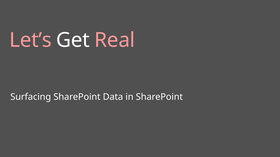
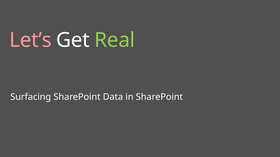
Real colour: pink -> light green (115, 40)
